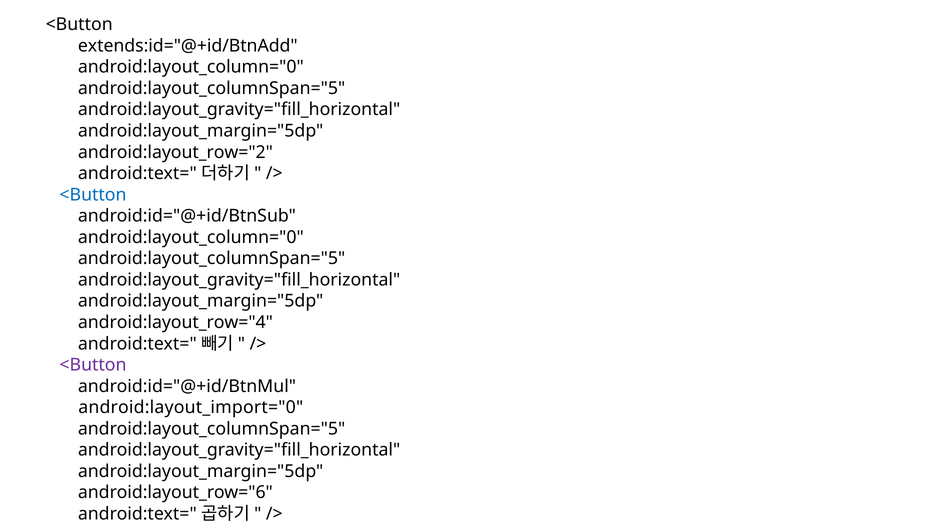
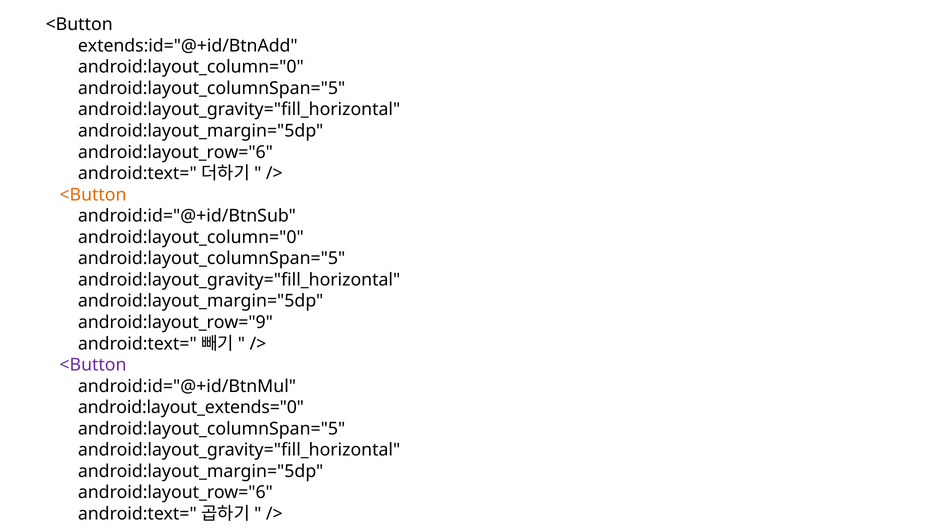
android:layout_row="2: android:layout_row="2 -> android:layout_row="6 (175, 152)
<Button colour: blue -> orange (93, 195)
android:layout_row="4: android:layout_row="4 -> android:layout_row="9 (175, 322)
android:layout_import="0: android:layout_import="0 -> android:layout_extends="0 (191, 407)
